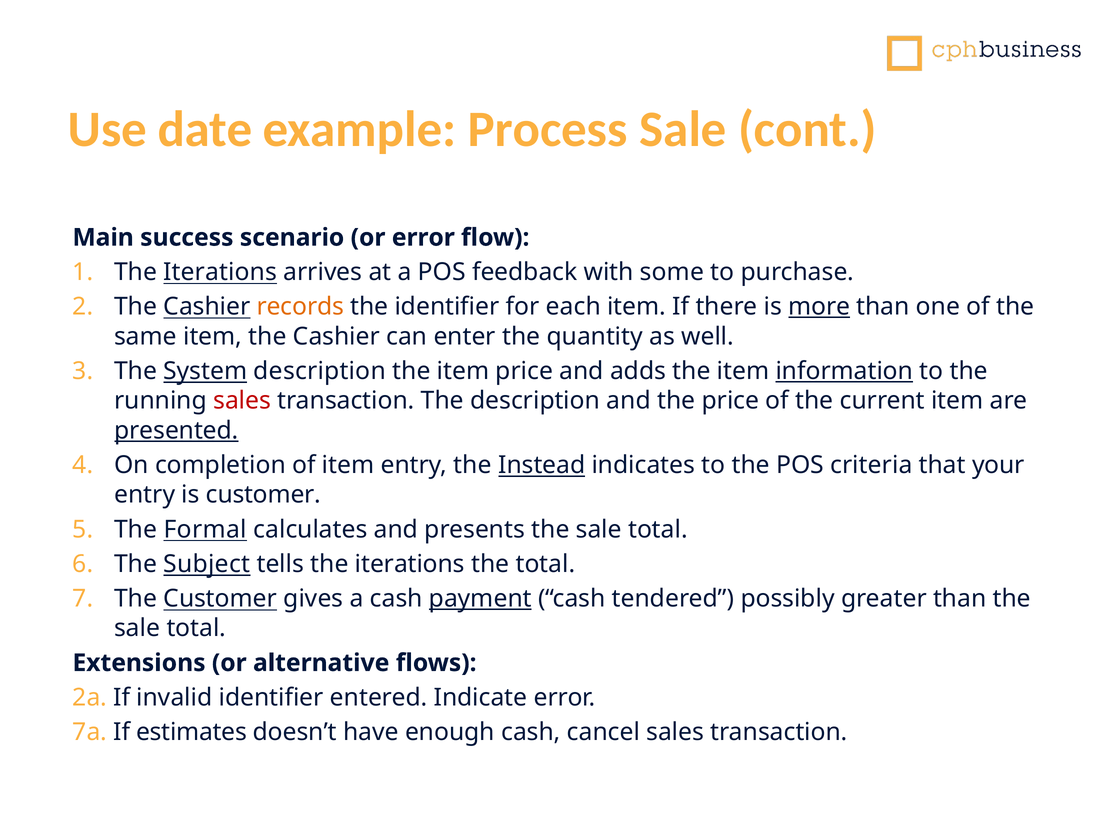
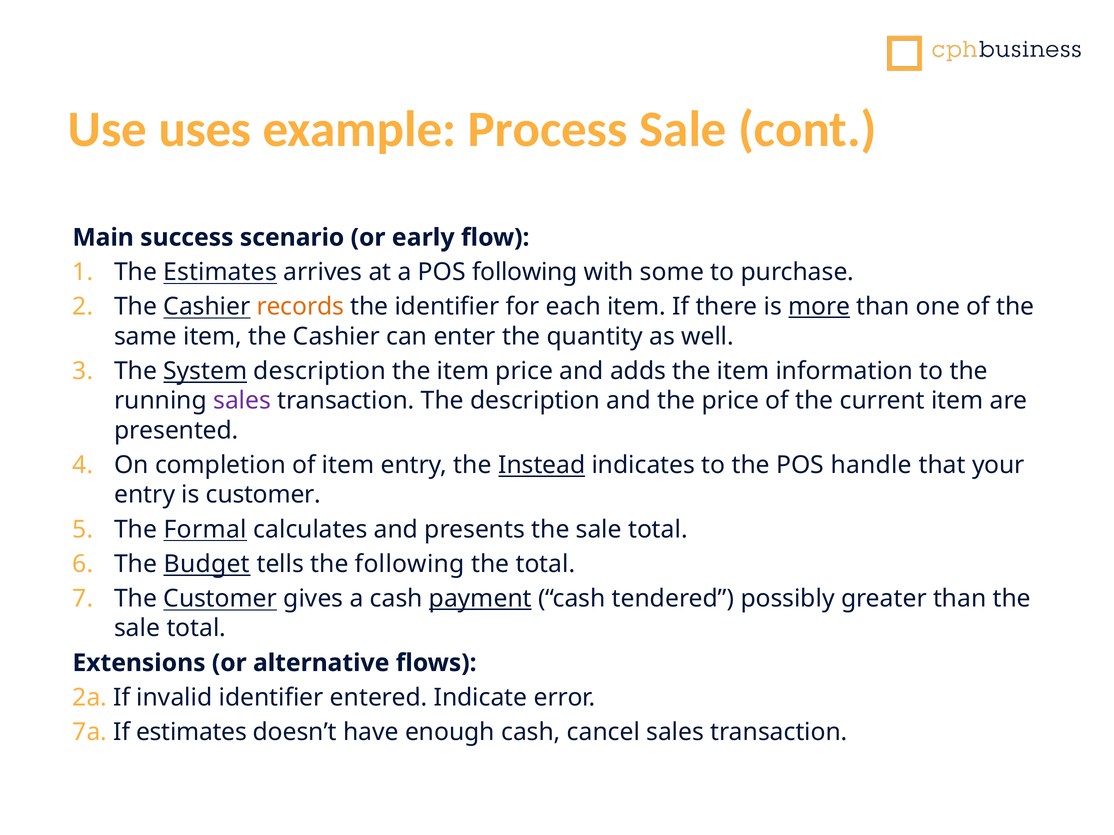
date: date -> uses (205, 129)
or error: error -> early (423, 238)
Iterations: Iterations -> Estimates (220, 272)
POS feedback: feedback -> following (525, 272)
information underline: present -> none (844, 371)
sales colour: red -> purple (242, 401)
presented underline: present -> none (176, 431)
criteria: criteria -> handle (871, 465)
Subject: Subject -> Budget (207, 564)
tells the iterations: iterations -> following (410, 564)
